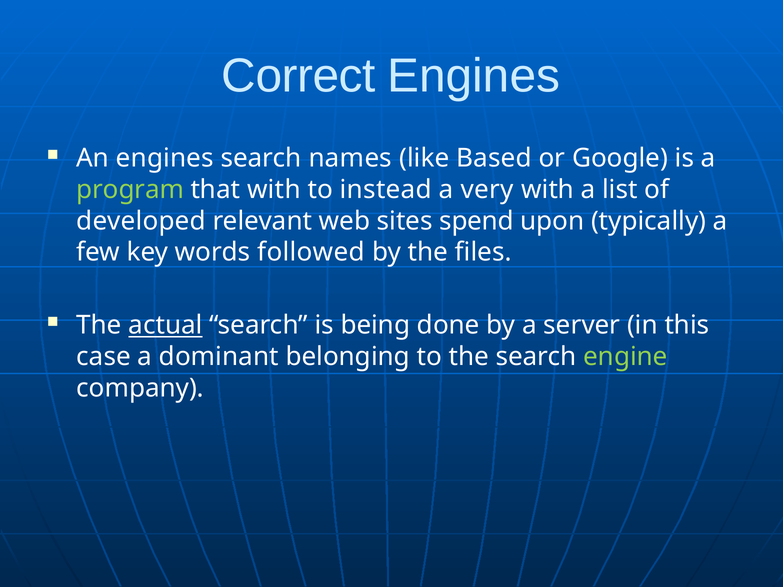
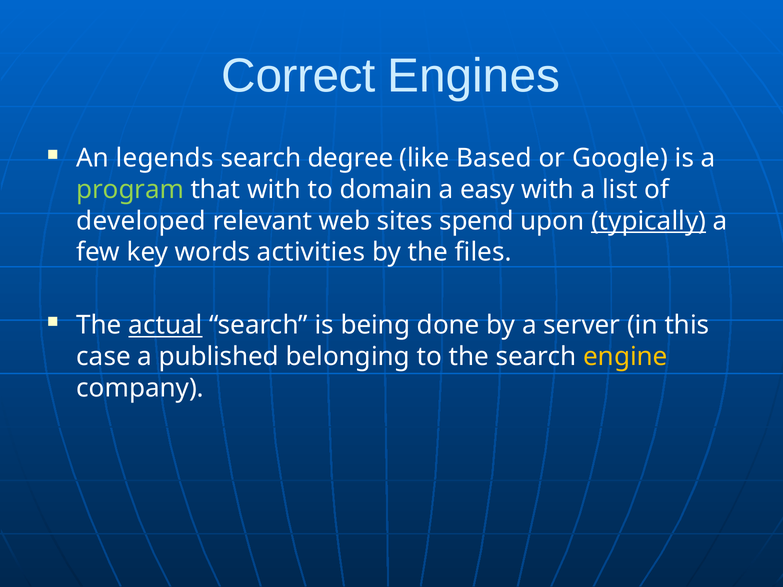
An engines: engines -> legends (165, 158)
names: names -> degree (351, 158)
instead: instead -> domain (386, 190)
very: very -> easy (488, 190)
typically underline: none -> present (649, 221)
followed: followed -> activities (311, 252)
dominant: dominant -> published (219, 357)
engine colour: light green -> yellow (625, 357)
